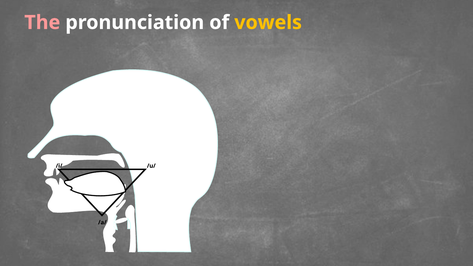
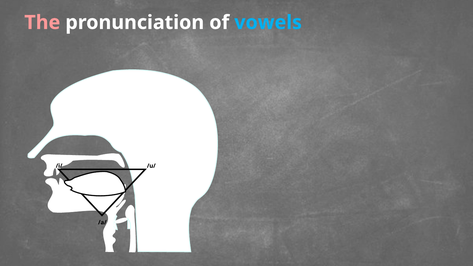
vowels colour: yellow -> light blue (268, 23)
